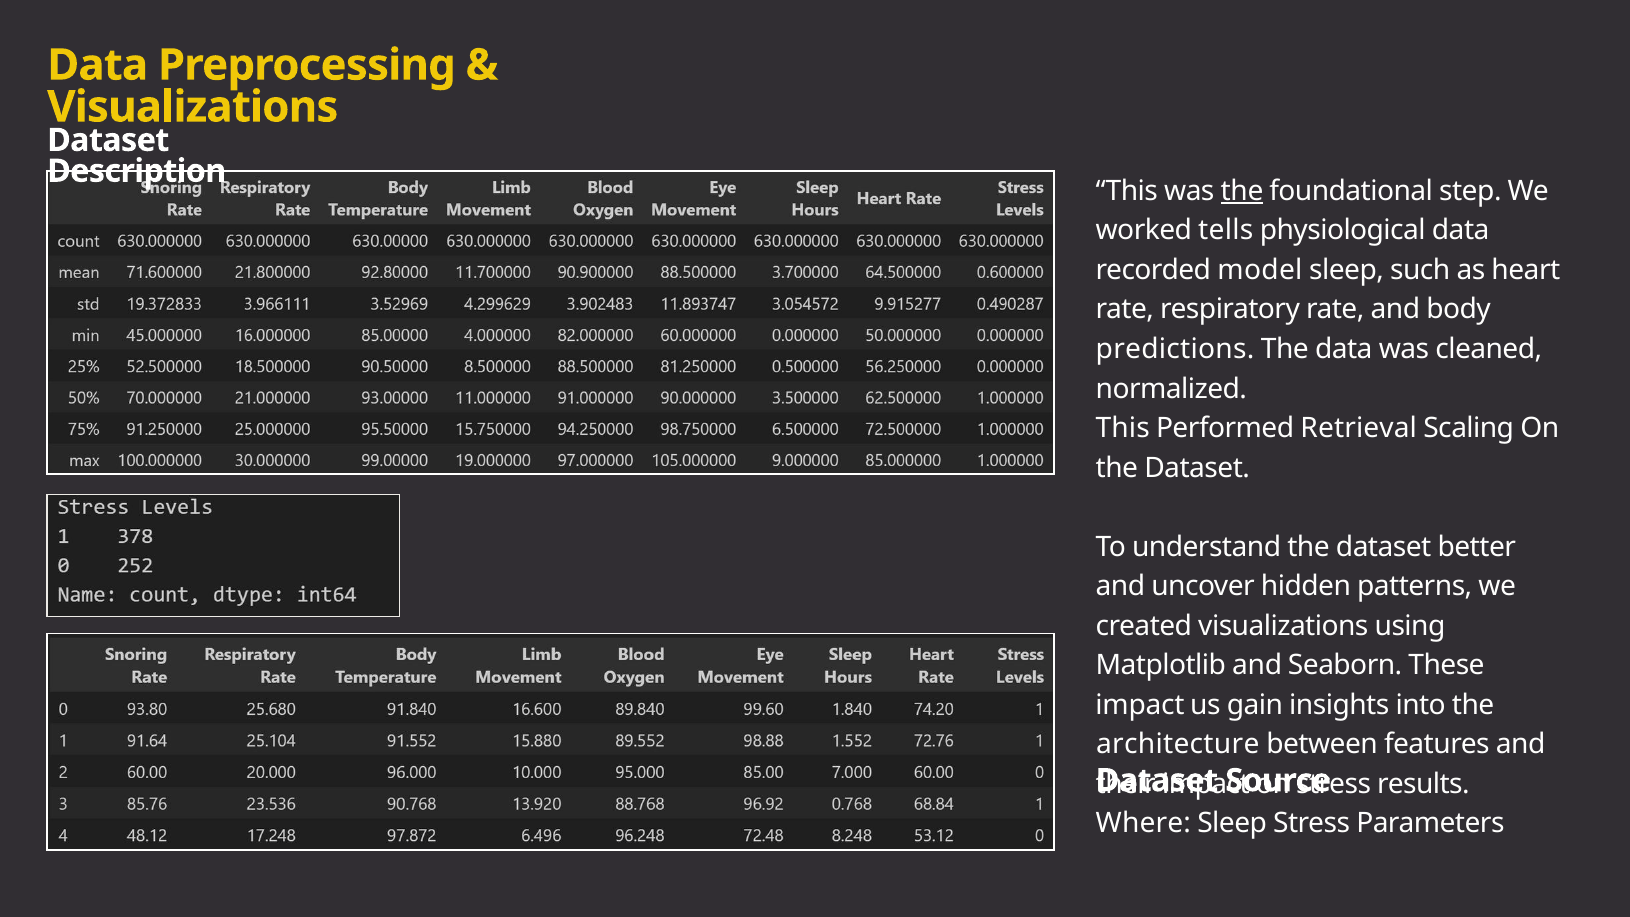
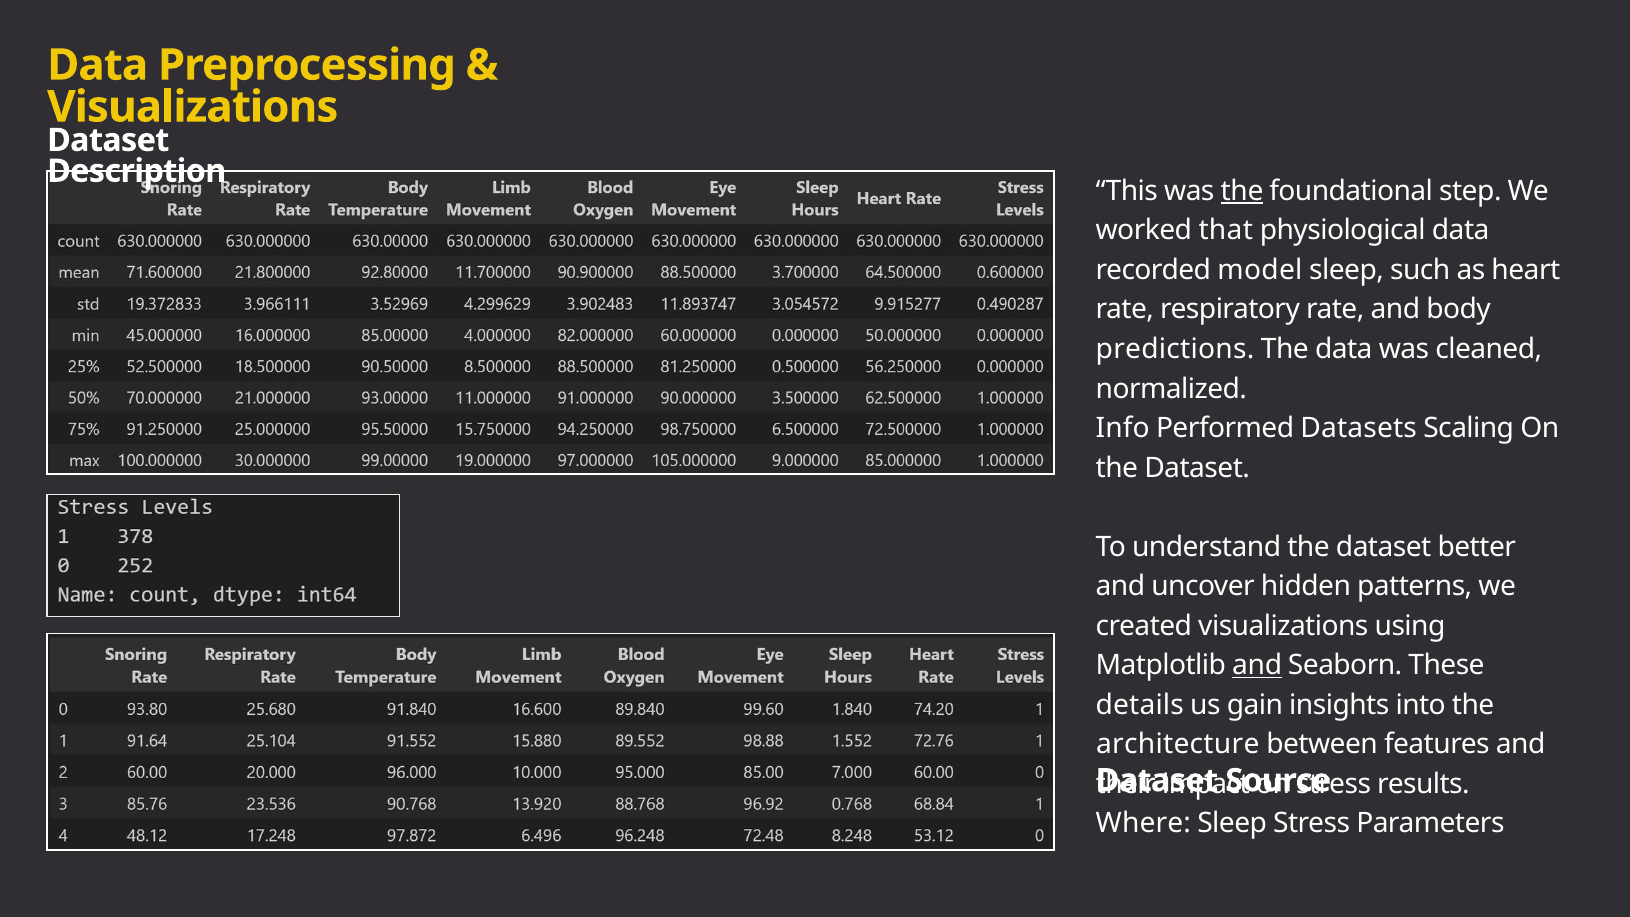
tells: tells -> that (1226, 231)
This: This -> Info (1123, 428)
Retrieval: Retrieval -> Datasets (1359, 428)
and underline: none -> present (1257, 665)
impact: impact -> details (1140, 705)
